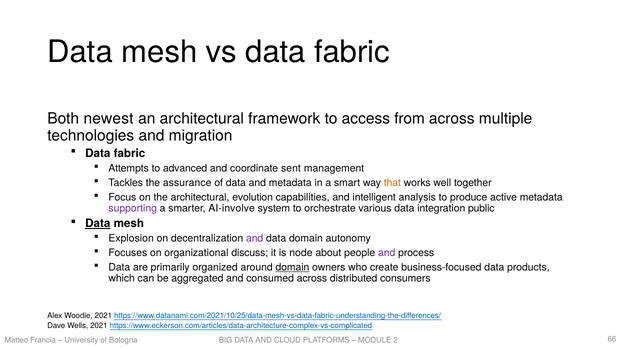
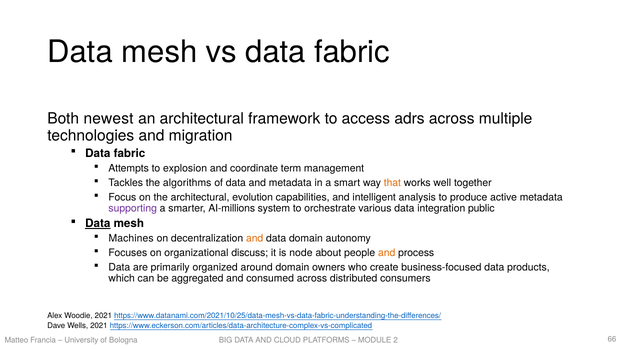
from: from -> adrs (409, 119)
advanced: advanced -> explosion (185, 169)
sent: sent -> term (291, 169)
assurance: assurance -> algorithms (187, 183)
AI-involve: AI-involve -> AI-millions (232, 209)
Explosion: Explosion -> Machines (131, 239)
and colour: purple -> orange (255, 239)
and colour: purple -> orange (387, 253)
domain underline: present -> none (292, 268)
